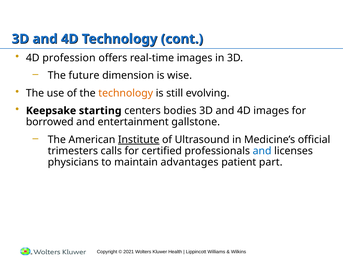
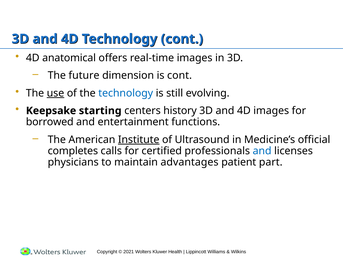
profession: profession -> anatomical (69, 58)
is wise: wise -> cont (180, 76)
use underline: none -> present (55, 93)
technology colour: orange -> blue (126, 93)
bodies: bodies -> history (180, 111)
gallstone: gallstone -> functions (196, 122)
trimesters: trimesters -> completes (73, 151)
